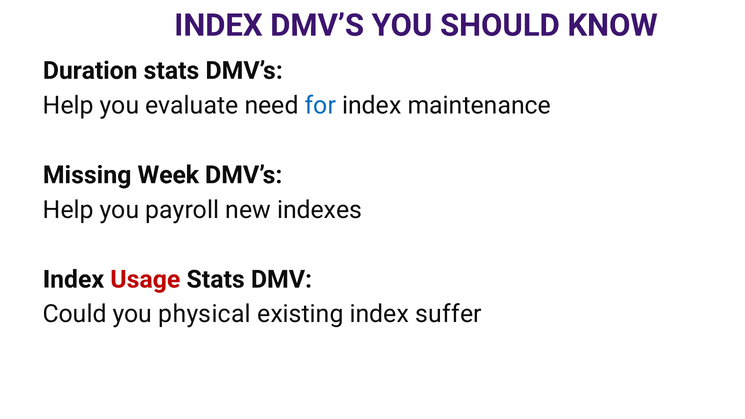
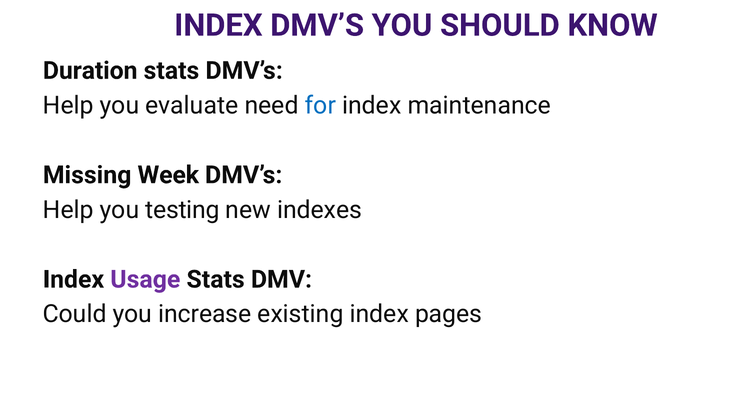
payroll: payroll -> testing (182, 210)
Usage colour: red -> purple (145, 279)
physical: physical -> increase (205, 314)
suffer: suffer -> pages (449, 314)
